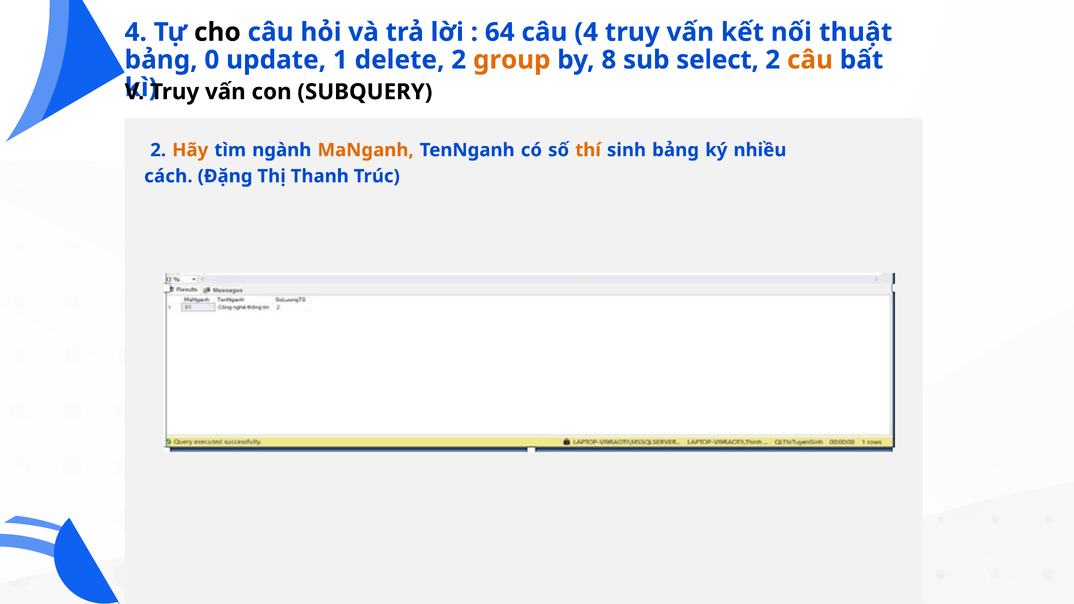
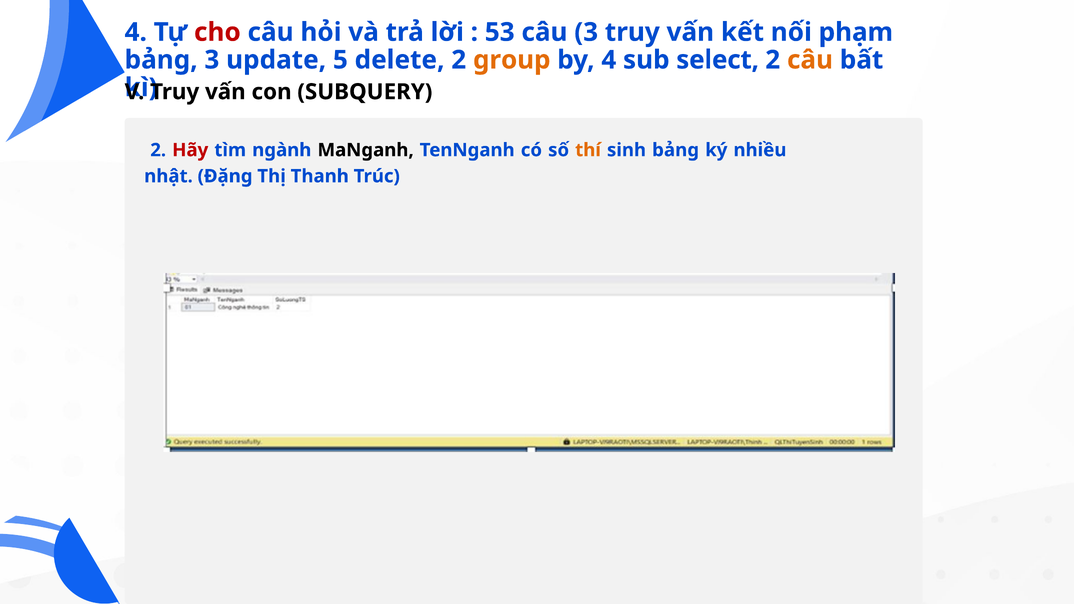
cho colour: black -> red (217, 32)
64: 64 -> 53 (500, 32)
câu 4: 4 -> 3 (586, 32)
thuật: thuật -> phạm (856, 32)
bảng 0: 0 -> 3 (212, 60)
1: 1 -> 5 (340, 60)
by 8: 8 -> 4 (609, 60)
Hãy colour: orange -> red (190, 150)
MaNganh colour: orange -> black (366, 150)
cách: cách -> nhật (168, 176)
